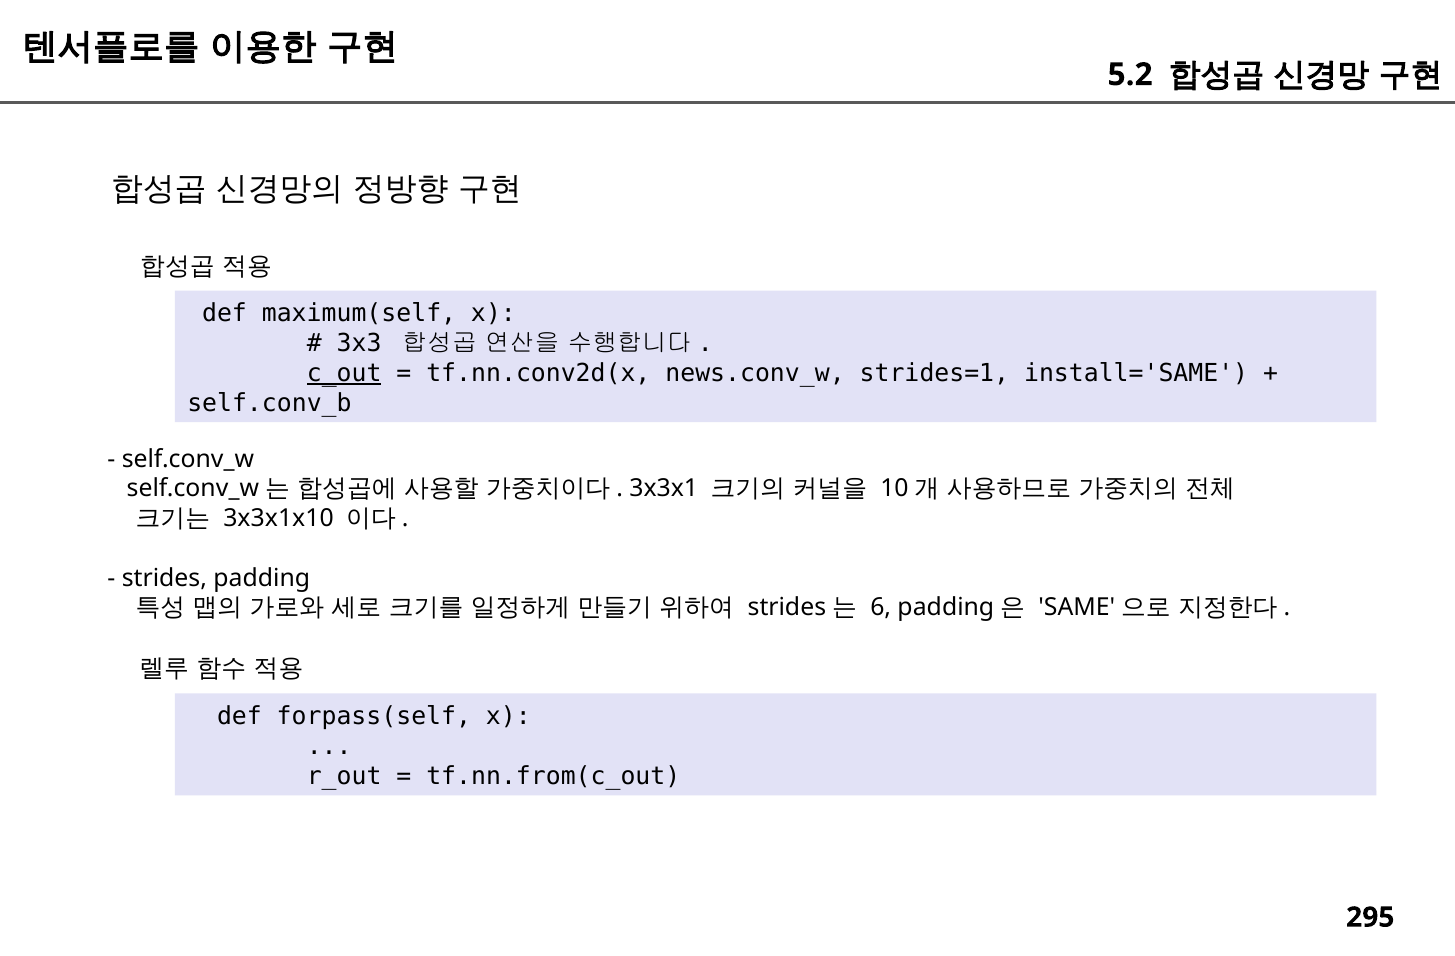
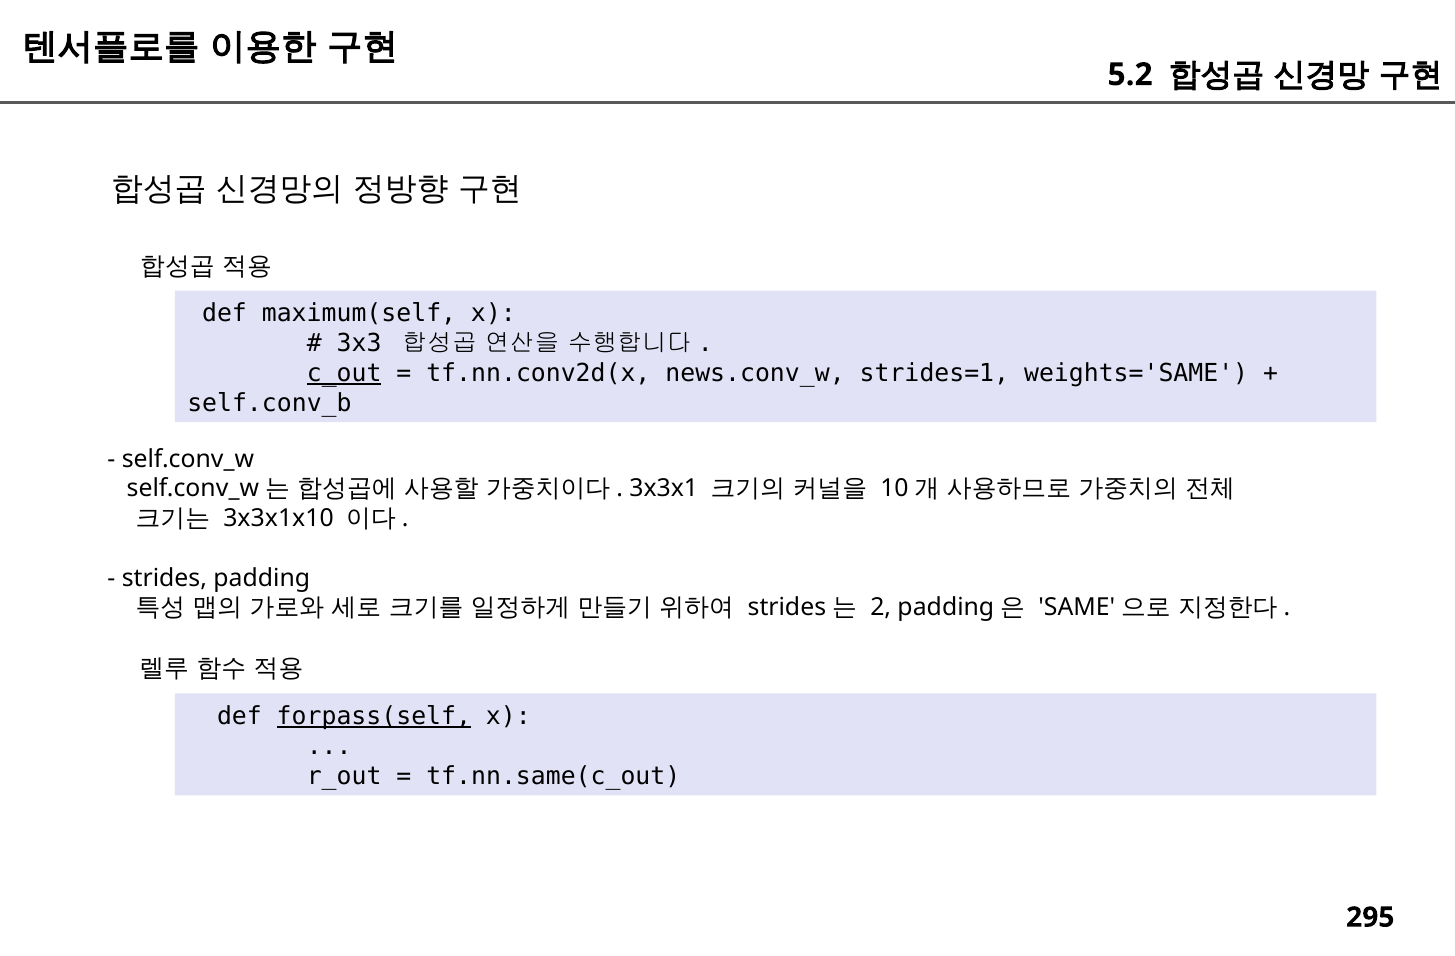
install='SAME: install='SAME -> weights='SAME (1136, 373)
6: 6 -> 2 (881, 607)
forpass(self underline: none -> present (374, 716)
tf.nn.from(c_out: tf.nn.from(c_out -> tf.nn.same(c_out (553, 776)
